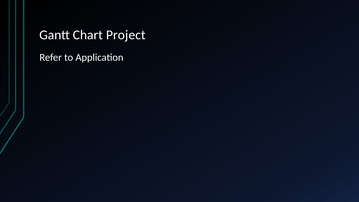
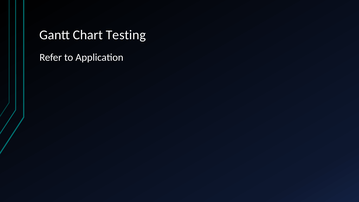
Project: Project -> Testing (126, 35)
